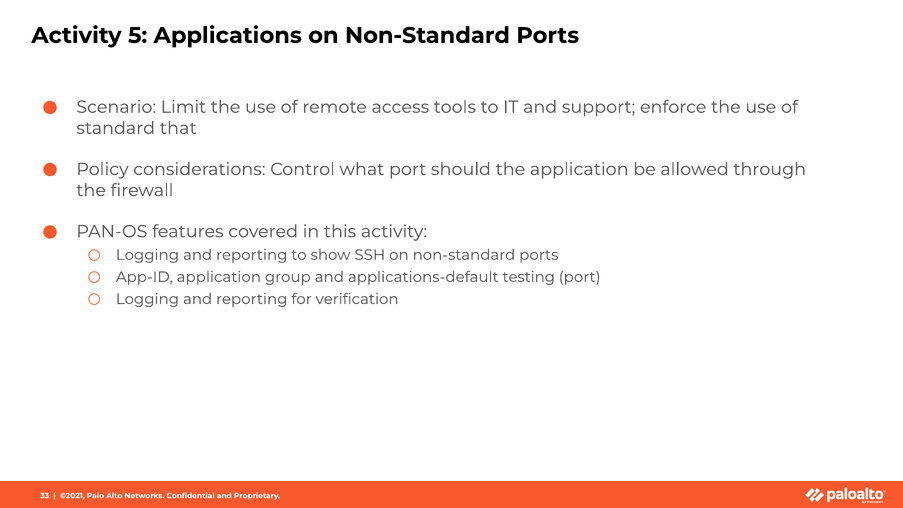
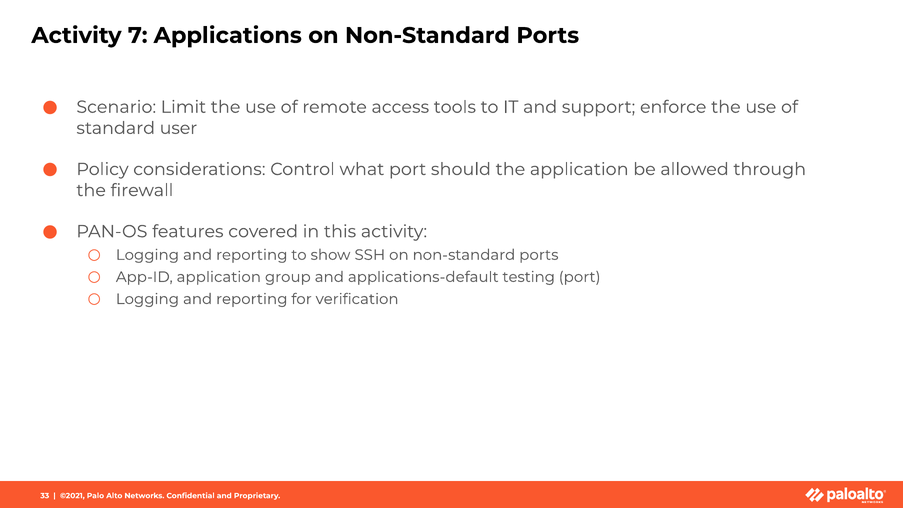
5: 5 -> 7 (138, 35)
that: that -> user (178, 128)
